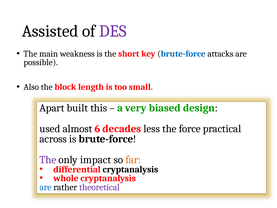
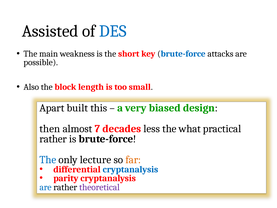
DES colour: purple -> blue (113, 31)
used: used -> then (50, 128)
6: 6 -> 7 (97, 128)
force: force -> what (190, 128)
across: across -> rather (53, 139)
The colour: purple -> blue (48, 160)
impact: impact -> lecture (96, 160)
cryptanalysis colour: black -> blue (130, 169)
whole: whole -> parity (66, 178)
